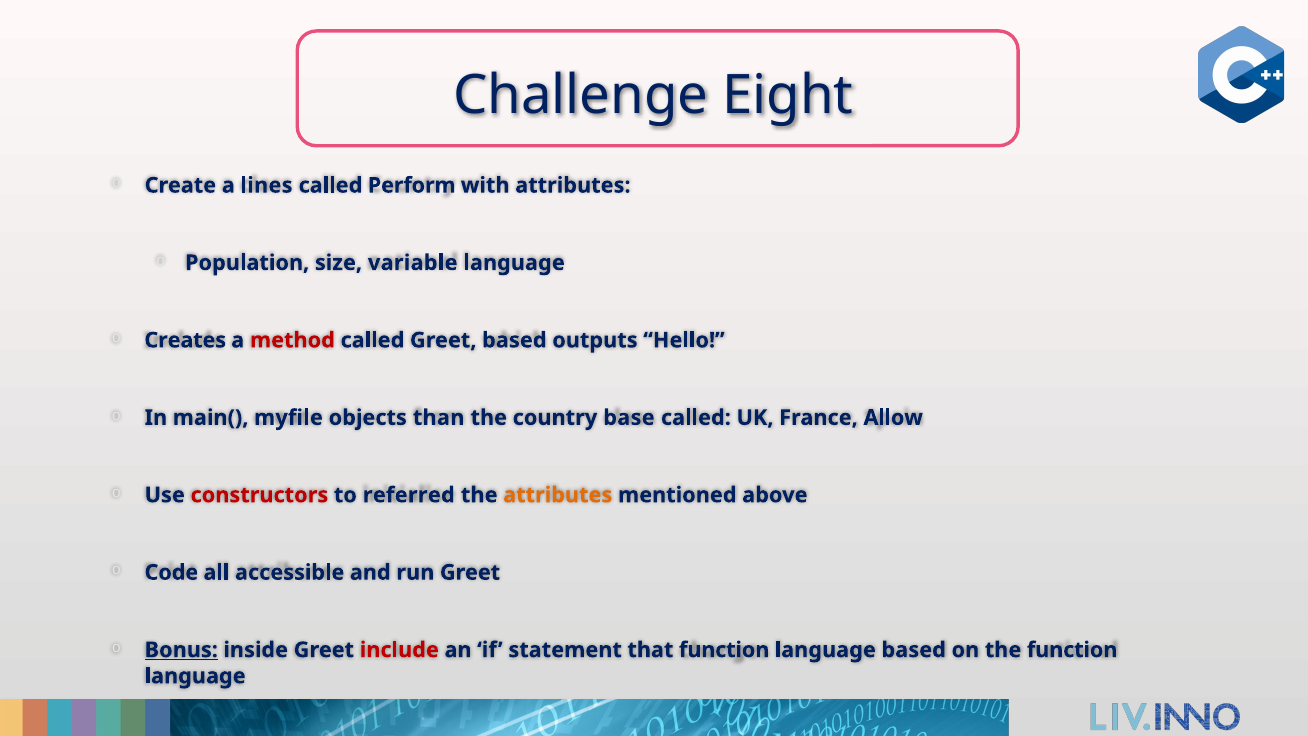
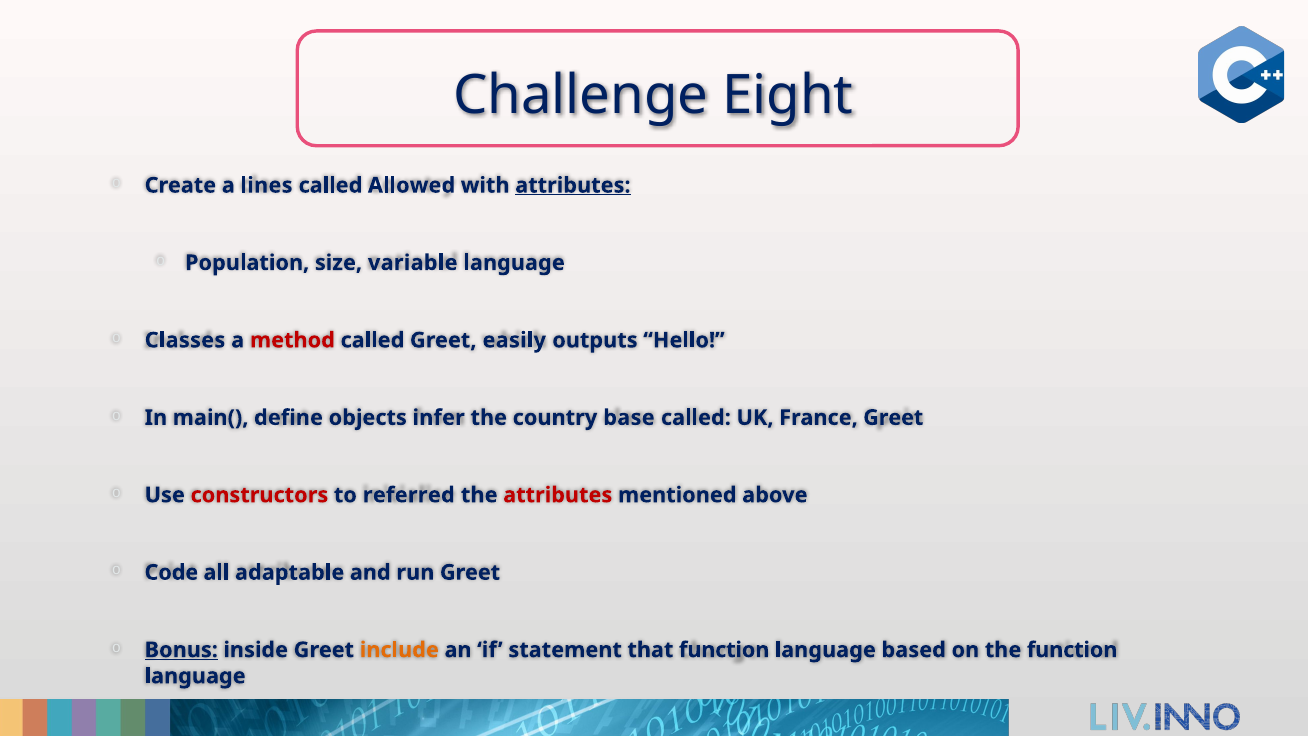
Perform: Perform -> Allowed (412, 185)
attributes underline: none -> present (573, 185)
Creates: Creates -> Classes (185, 340)
Greet based: based -> easily (514, 340)
myfile: myfile -> define (288, 418)
than: than -> infer (439, 418)
France Allow: Allow -> Greet (893, 418)
attributes colour: orange -> red (558, 495)
accessible: accessible -> adaptable (290, 572)
include colour: red -> orange (399, 650)
